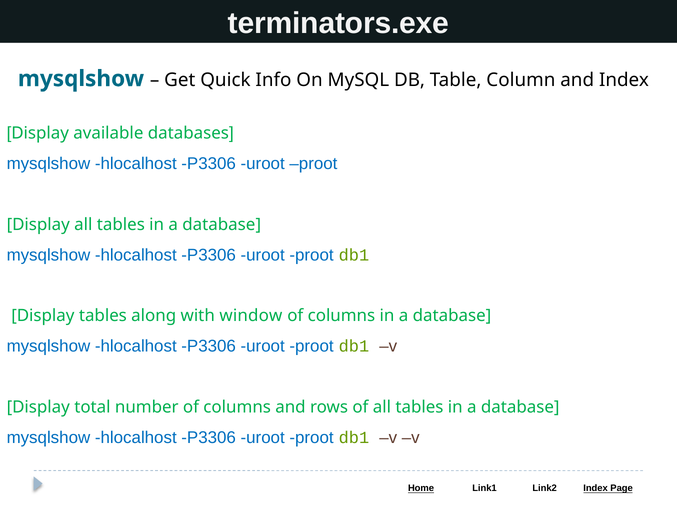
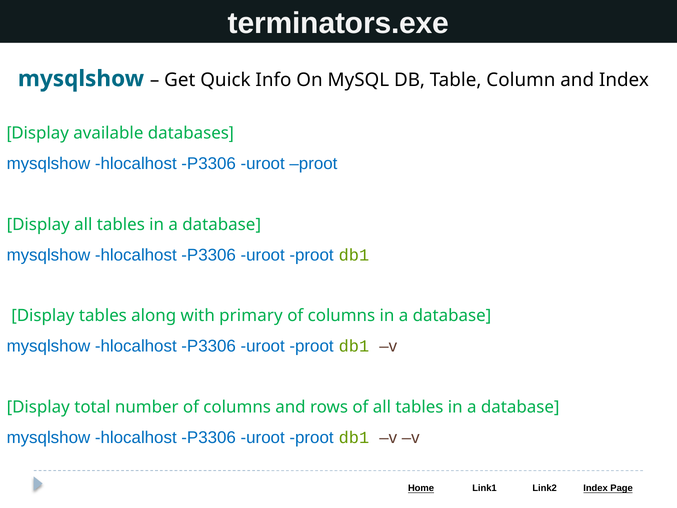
window: window -> primary (251, 316)
